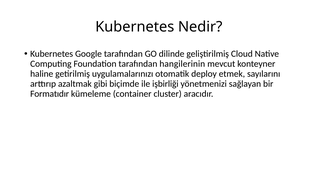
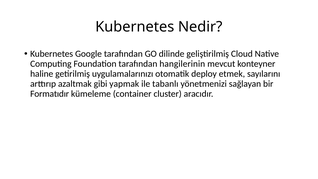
biçimde: biçimde -> yapmak (124, 84)
işbirliği: işbirliği -> tabanlı (165, 84)
